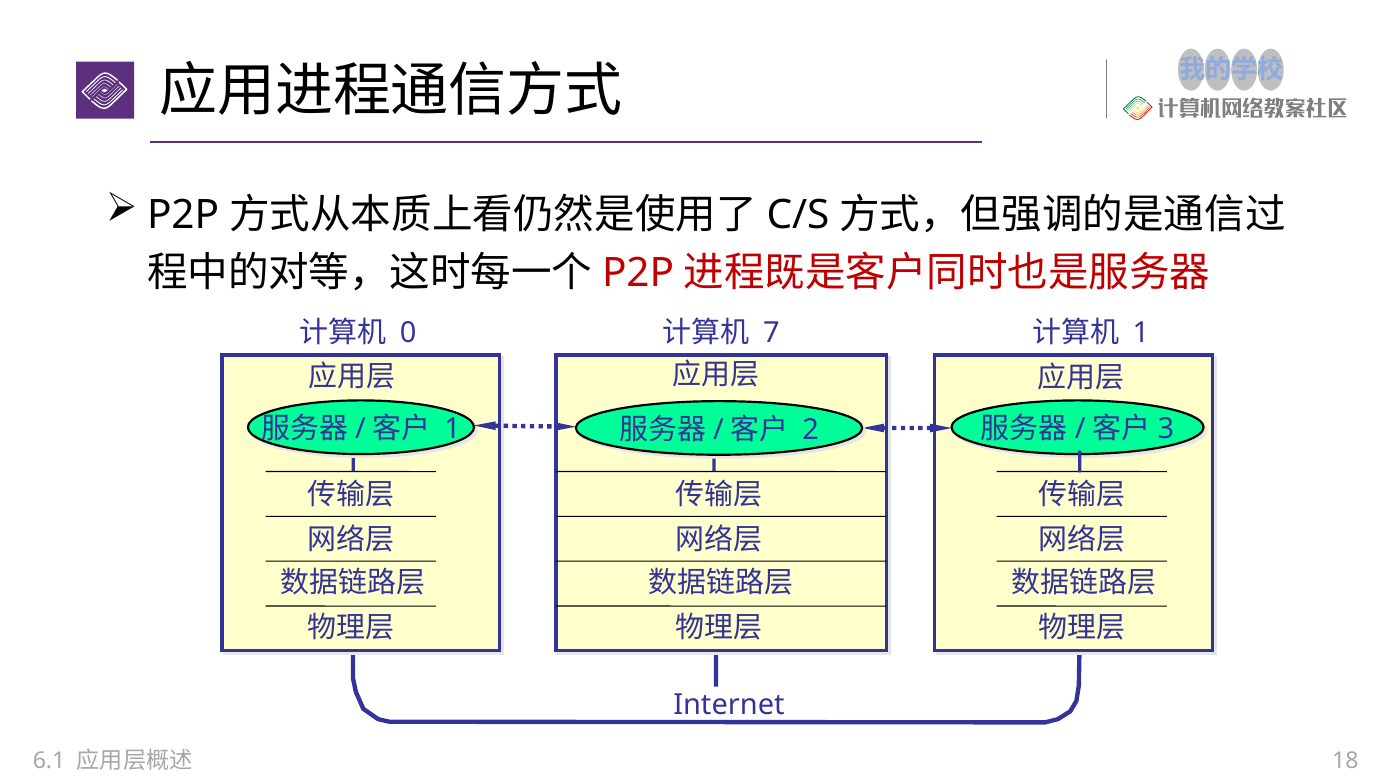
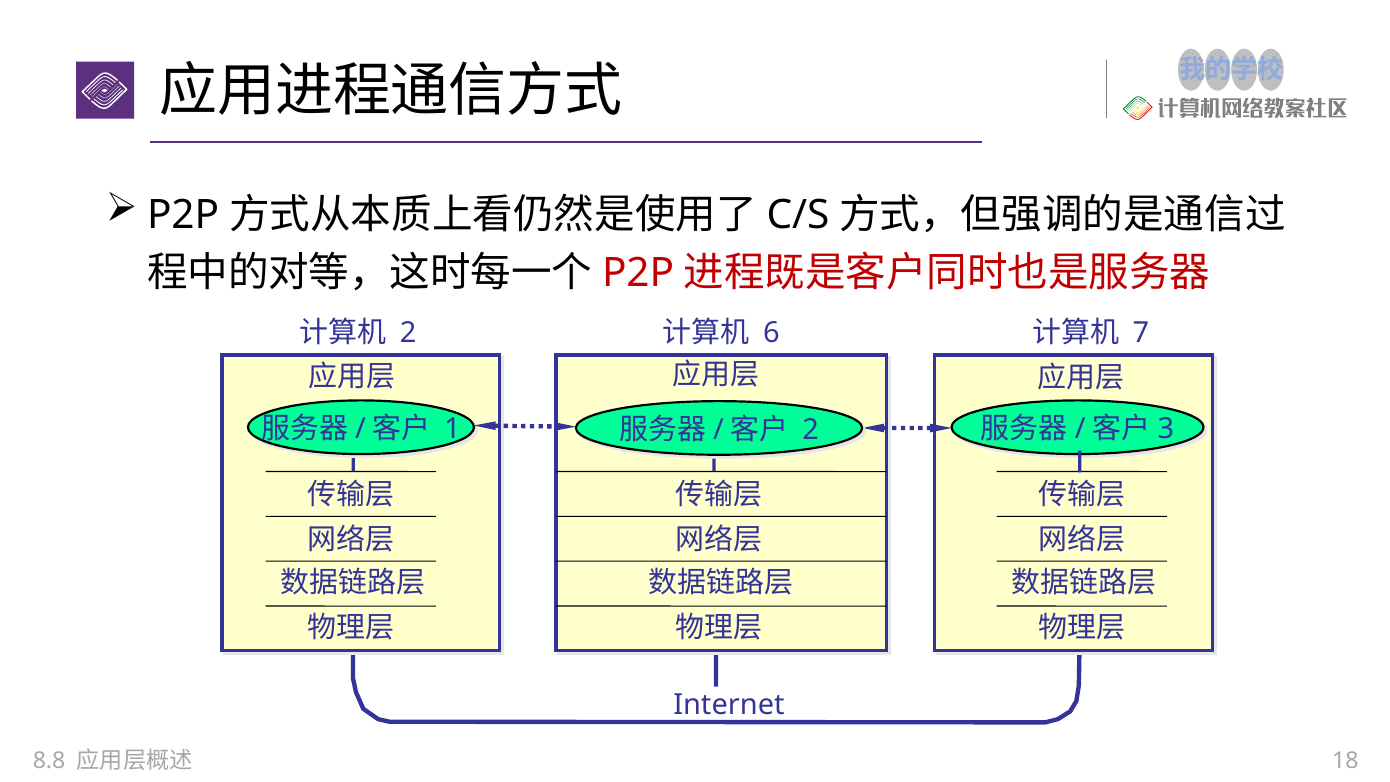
0: 0 -> 2 (408, 333)
7: 7 -> 6 (771, 333)
1: 1 -> 7 (1141, 333)
6.1: 6.1 -> 8.8 (49, 760)
